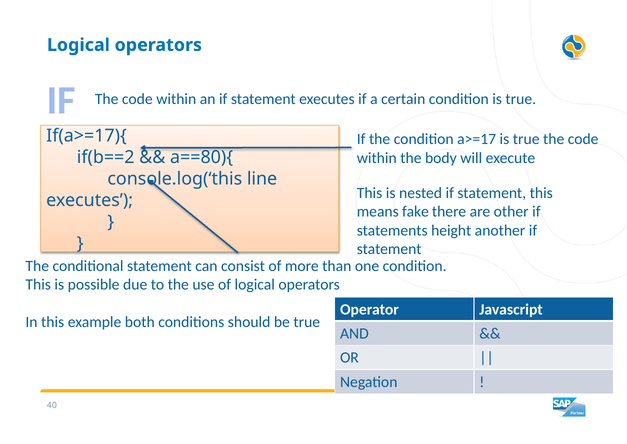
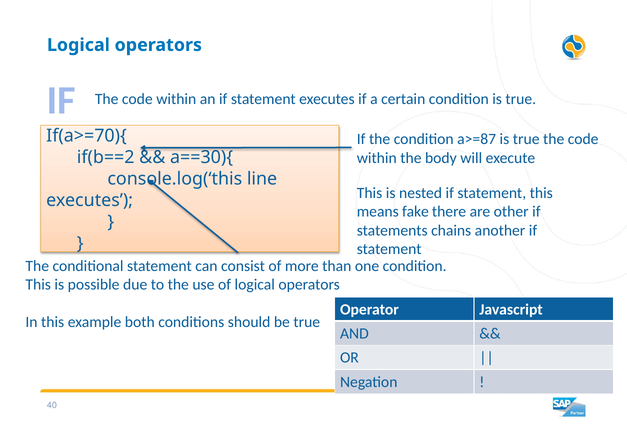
If(a>=17){: If(a>=17){ -> If(a>=70){ (87, 136)
a>=17: a>=17 -> a>=87 (477, 139)
a==80){: a==80){ -> a==30){ (202, 157)
height: height -> chains (451, 230)
